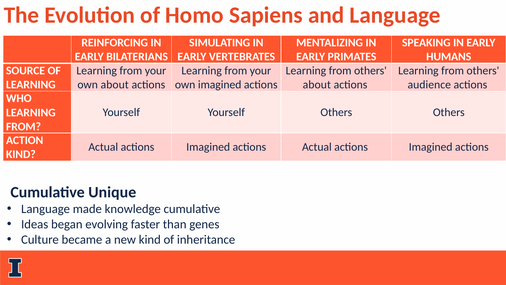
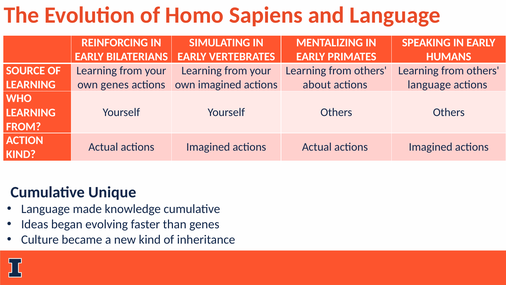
own about: about -> genes (115, 85)
audience: audience -> language (429, 85)
